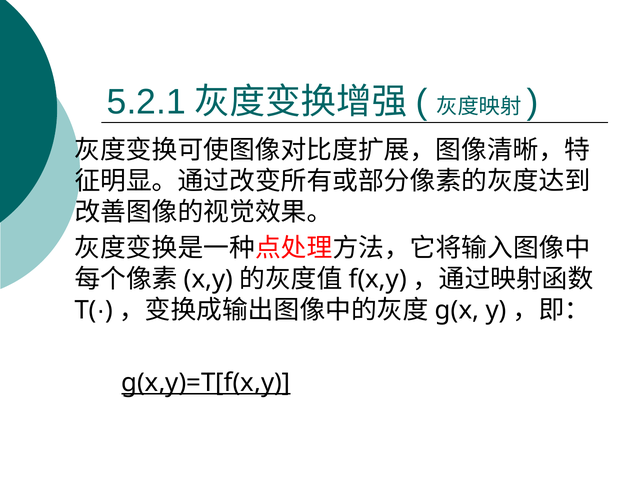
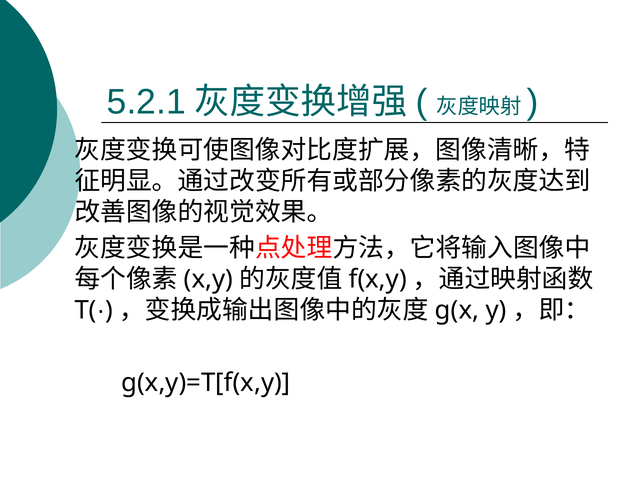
g(x,y)=T[f(x,y underline: present -> none (206, 383)
